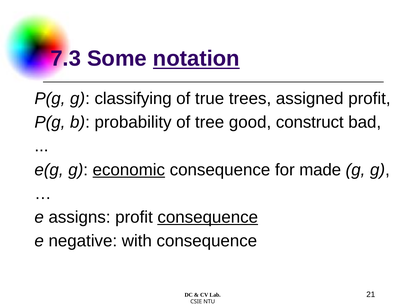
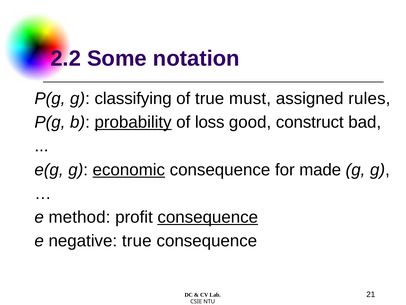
7.3: 7.3 -> 2.2 (66, 59)
notation underline: present -> none (196, 59)
trees: trees -> must (250, 98)
assigned profit: profit -> rules (369, 98)
probability underline: none -> present (133, 122)
tree: tree -> loss (210, 122)
assigns: assigns -> method (79, 217)
negative with: with -> true (137, 241)
